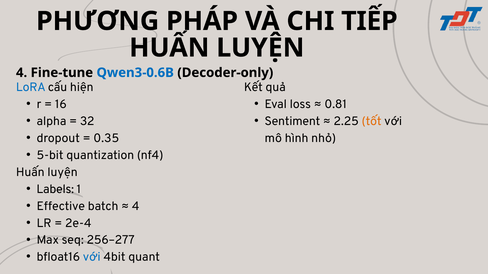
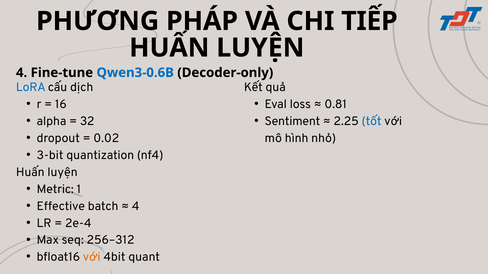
hiện: hiện -> dịch (82, 87)
tốt colour: orange -> blue (372, 121)
0.35: 0.35 -> 0.02 (106, 138)
5-bit: 5-bit -> 3-bit (50, 155)
Labels: Labels -> Metric (55, 189)
256–277: 256–277 -> 256–312 (111, 240)
với colour: blue -> orange (92, 257)
